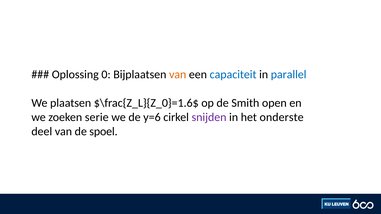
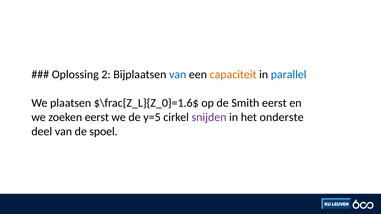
0: 0 -> 2 (106, 75)
van colour: orange -> blue (178, 75)
capaciteit colour: blue -> orange (233, 75)
Smith open: open -> eerst (274, 103)
zoeken serie: serie -> eerst (97, 117)
y=6: y=6 -> y=5 (152, 117)
